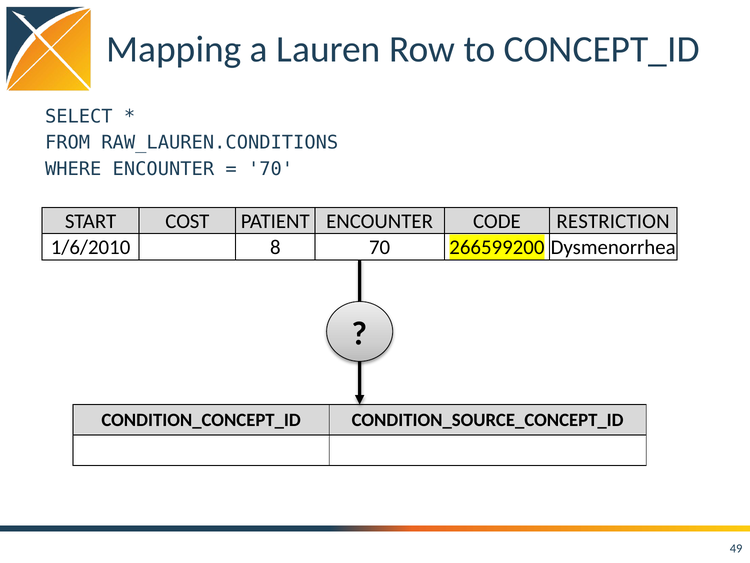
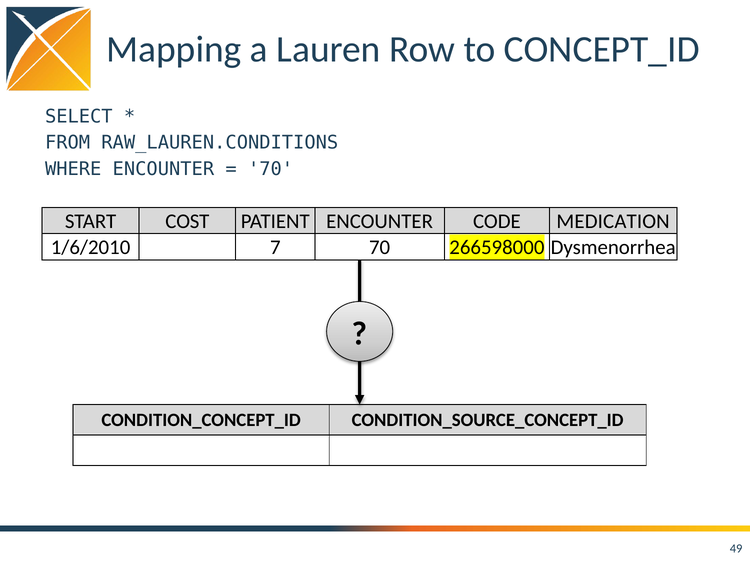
RESTRICTION: RESTRICTION -> MEDICATION (613, 221)
8: 8 -> 7 (275, 247)
266599200: 266599200 -> 266598000 (497, 247)
